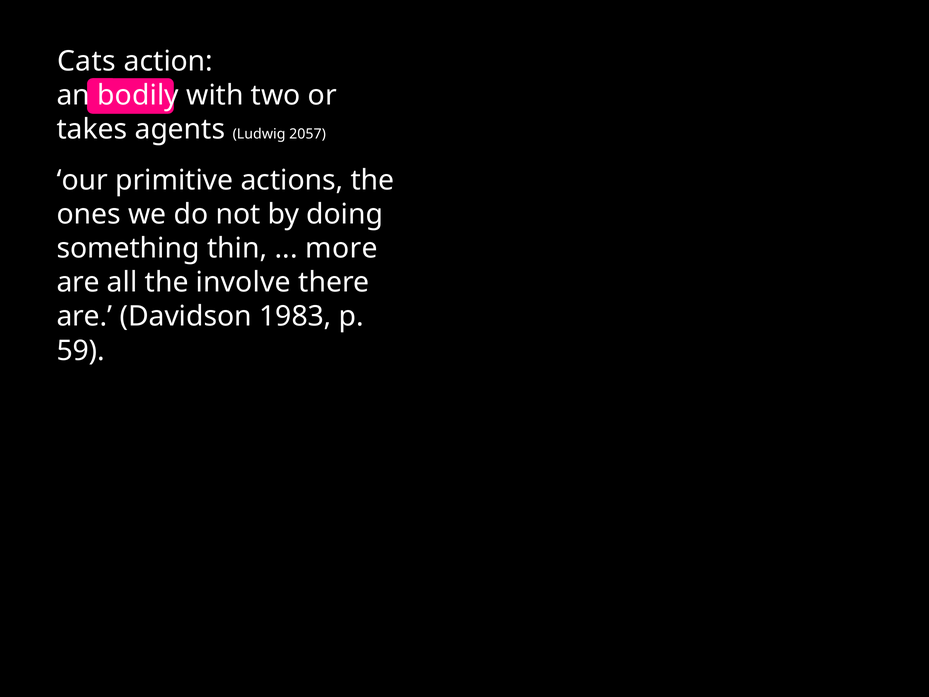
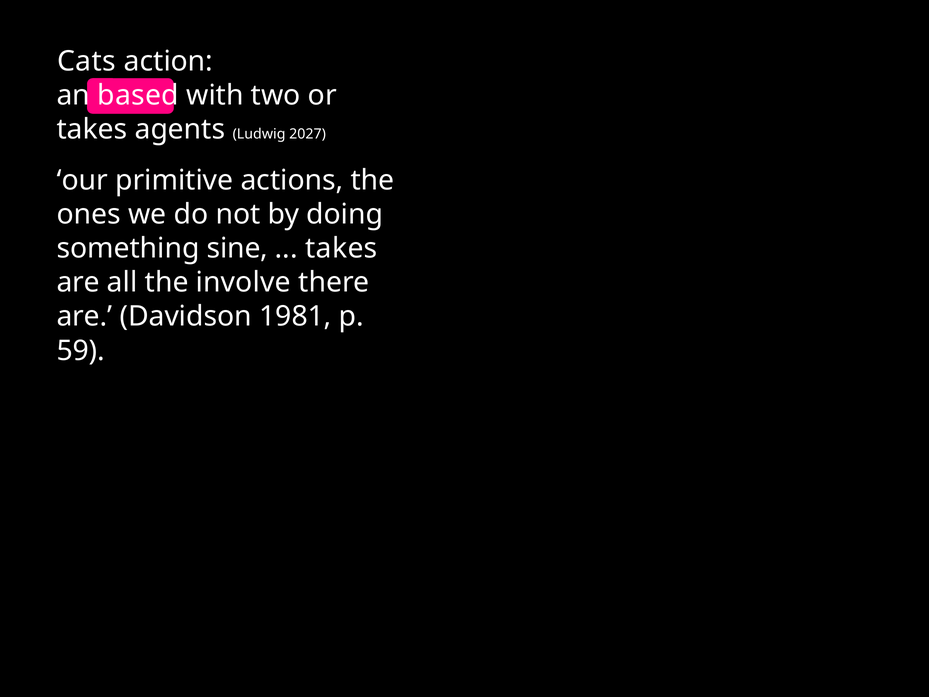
bodily: bodily -> based (138, 95)
2057: 2057 -> 2027 (308, 134)
thin: thin -> sine (237, 248)
more: more -> takes (341, 248)
1983: 1983 -> 1981 (295, 317)
